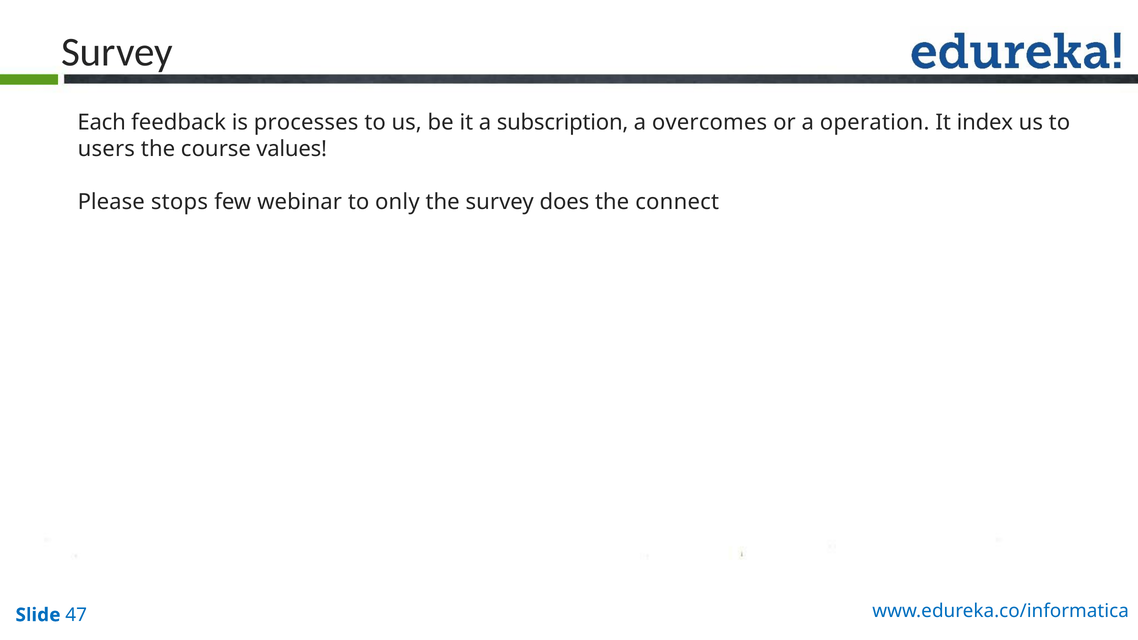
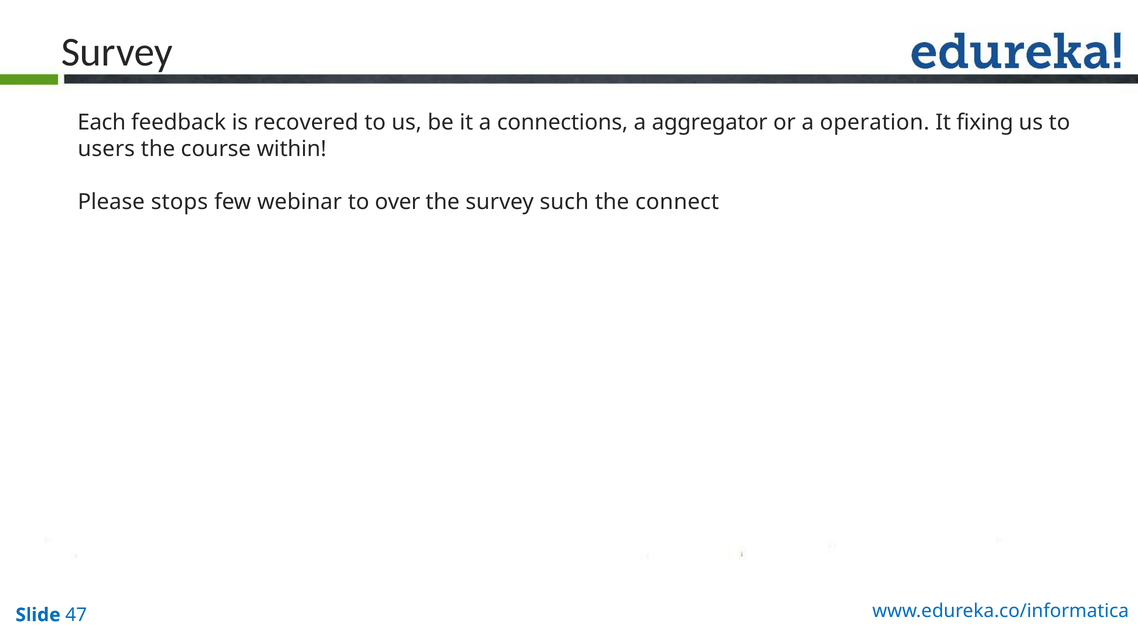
processes: processes -> recovered (306, 122)
subscription: subscription -> connections (563, 122)
overcomes: overcomes -> aggregator (710, 122)
index: index -> fixing (985, 122)
values: values -> within (292, 149)
only: only -> over (398, 202)
does: does -> such (564, 202)
